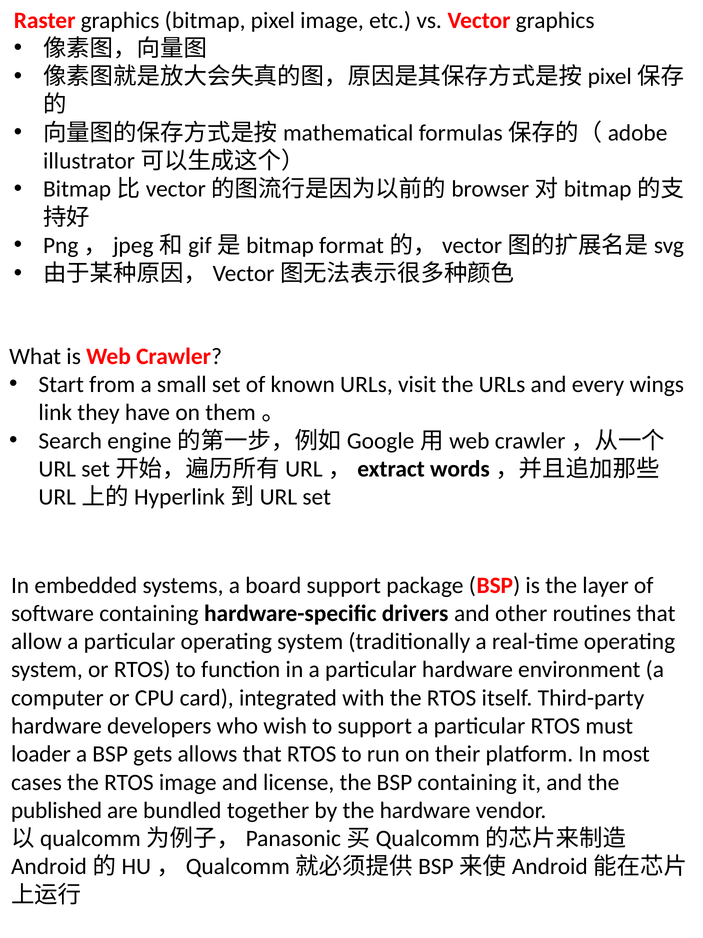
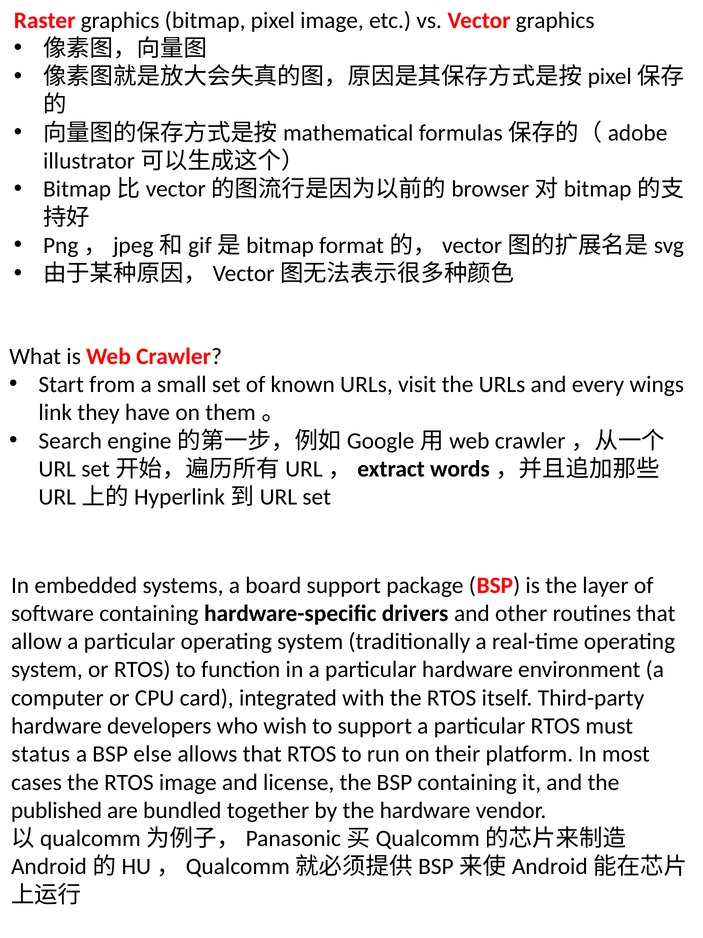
loader: loader -> status (41, 754)
gets: gets -> else (153, 754)
